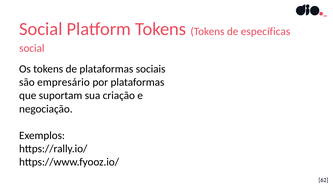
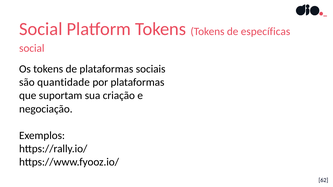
empresário: empresário -> quantidade (63, 82)
